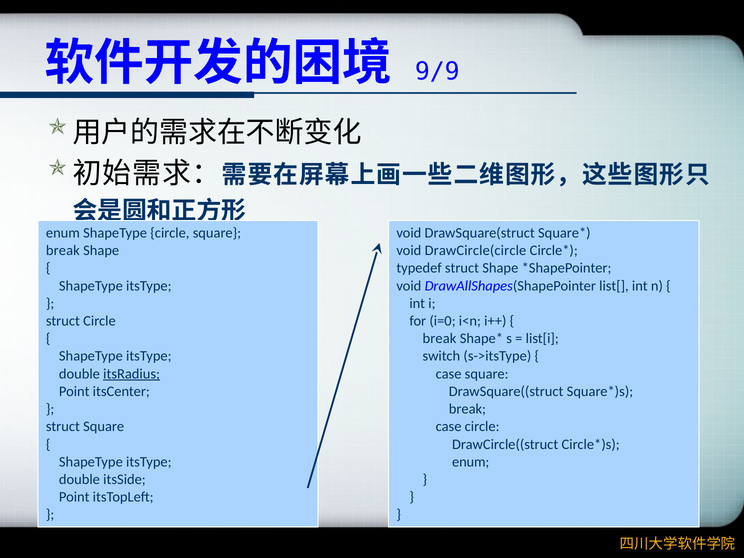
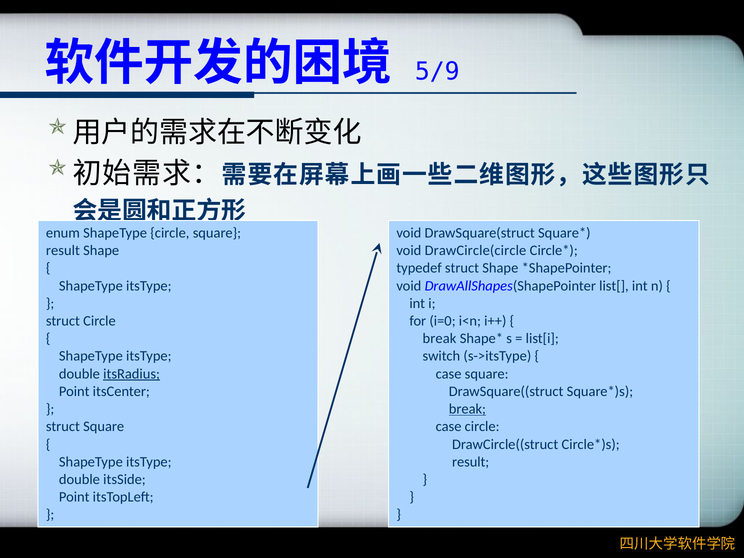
9/9: 9/9 -> 5/9 (437, 72)
break: break -> result (63, 251)
break underline: none -> present (467, 409)
enum: enum -> result (471, 462)
